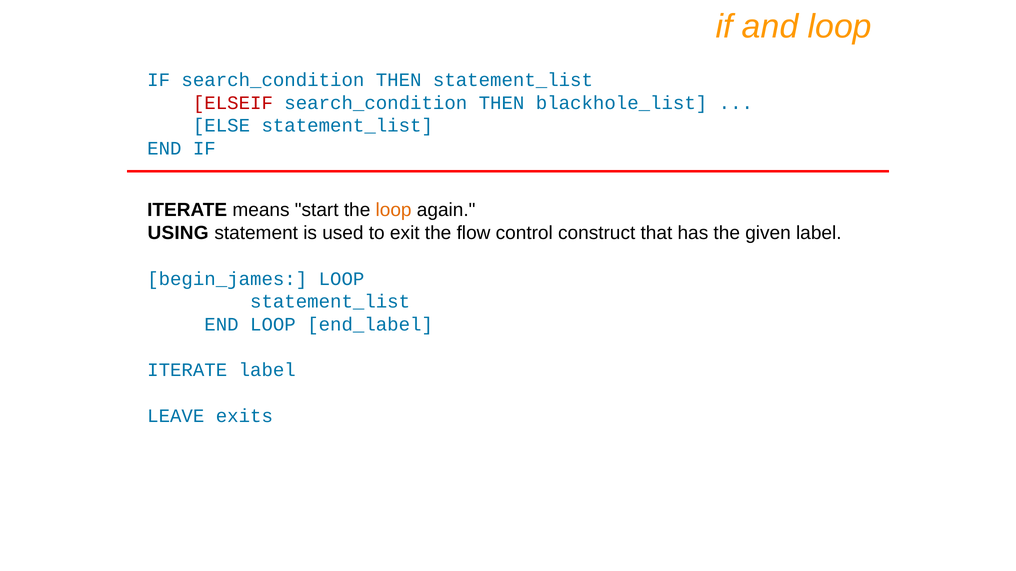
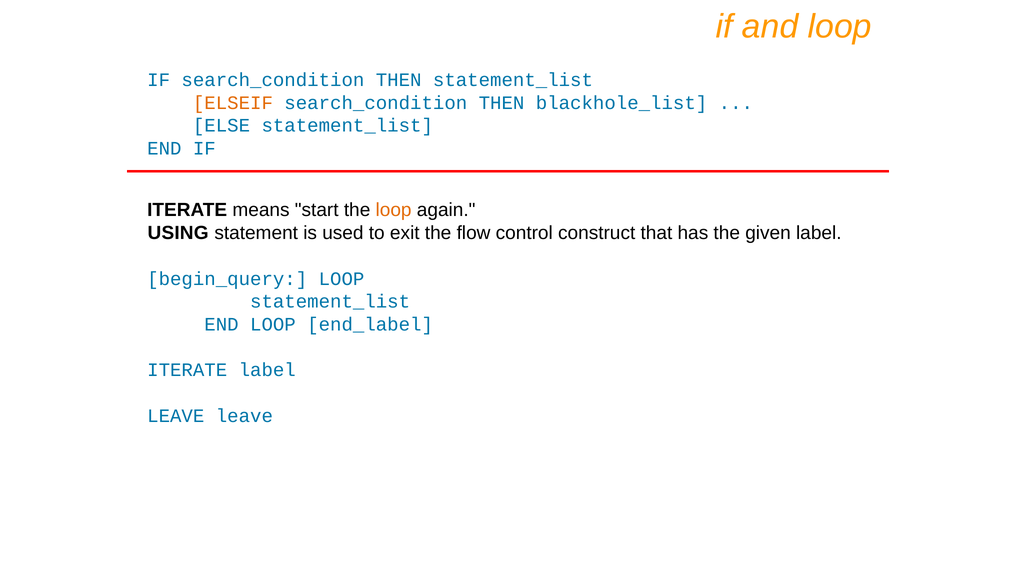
ELSEIF colour: red -> orange (233, 103)
begin_james: begin_james -> begin_query (227, 279)
LEAVE exits: exits -> leave (244, 416)
